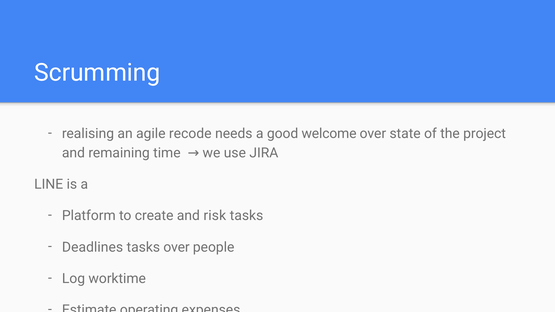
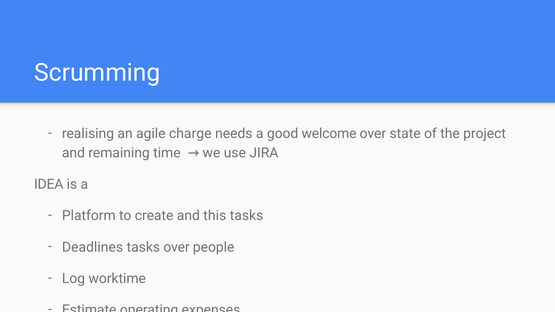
recode: recode -> charge (190, 134)
LINE: LINE -> IDEA (49, 184)
risk: risk -> this (215, 216)
